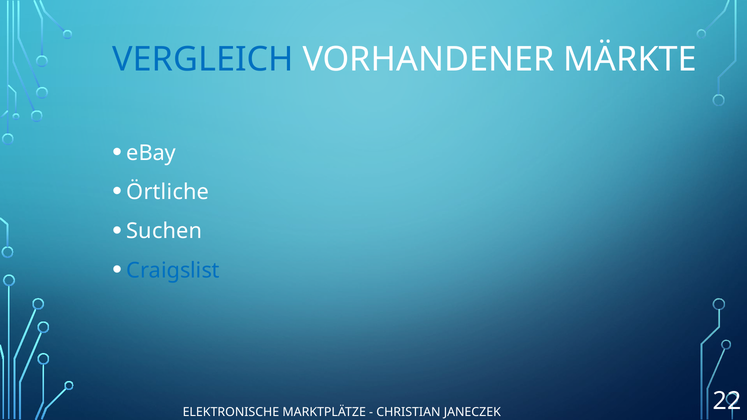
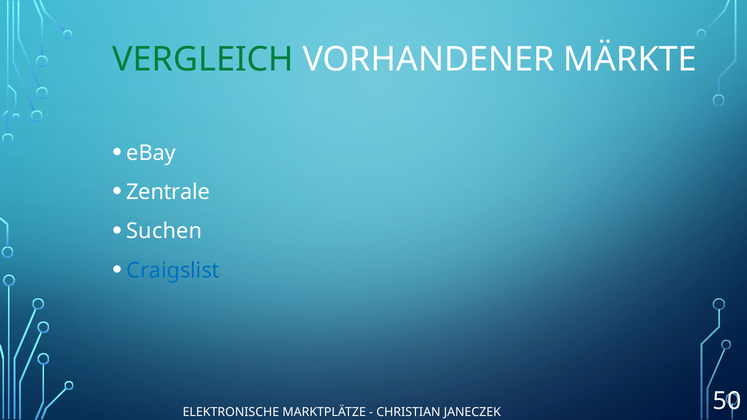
VERGLEICH colour: blue -> green (203, 60)
Örtliche: Örtliche -> Zentrale (168, 192)
22: 22 -> 50 (727, 401)
